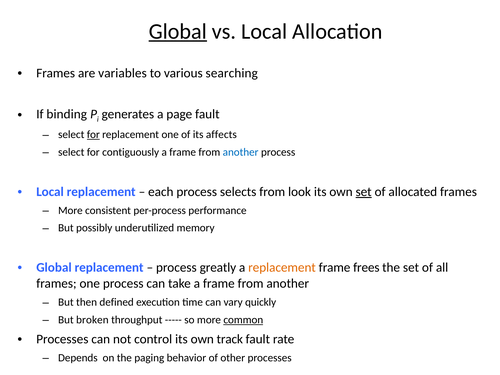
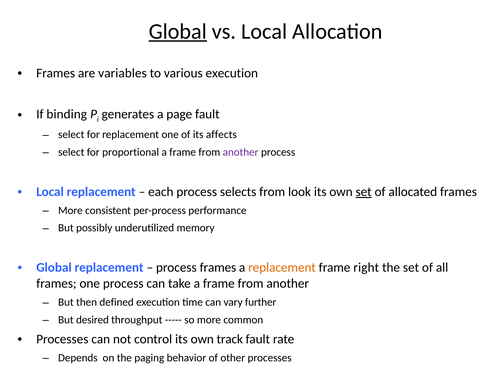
various searching: searching -> execution (232, 73)
for underline: present -> none (93, 135)
contiguously: contiguously -> proportional (131, 152)
another colour: blue -> purple (241, 152)
process greatly: greatly -> frames (218, 268)
frees: frees -> right (366, 268)
quickly: quickly -> further (261, 302)
broken: broken -> desired (92, 320)
common underline: present -> none (243, 320)
